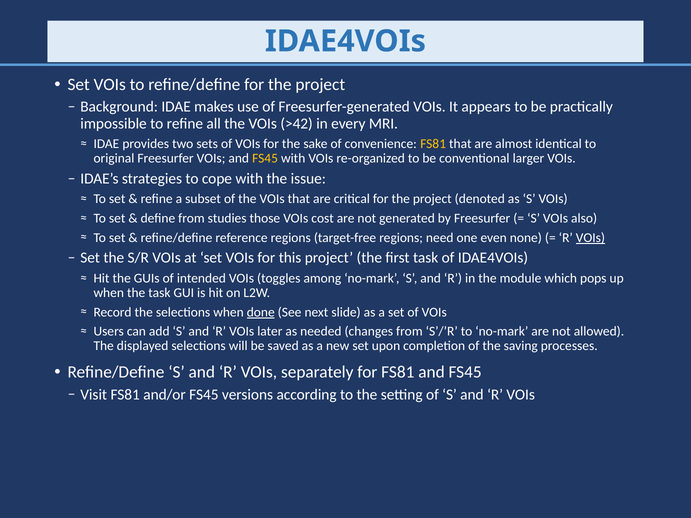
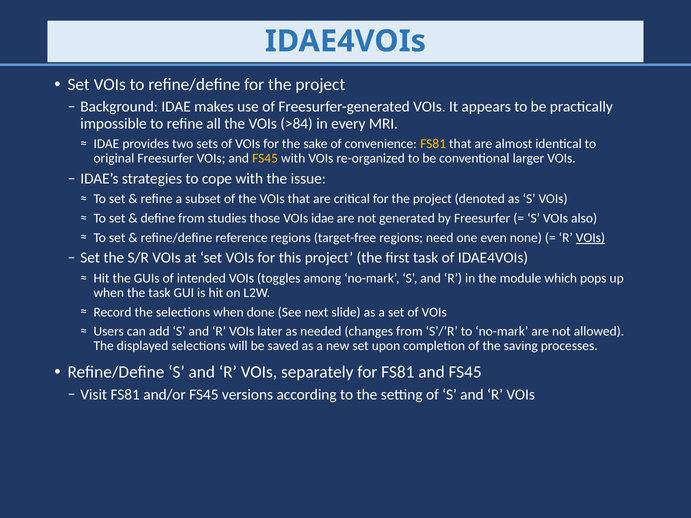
>42: >42 -> >84 (297, 124)
VOIs cost: cost -> idae (323, 218)
done underline: present -> none (261, 312)
